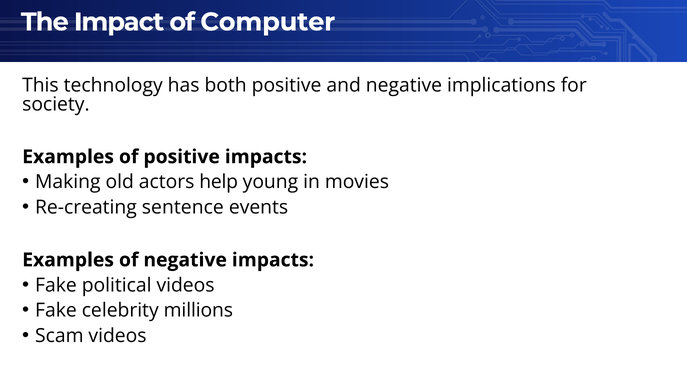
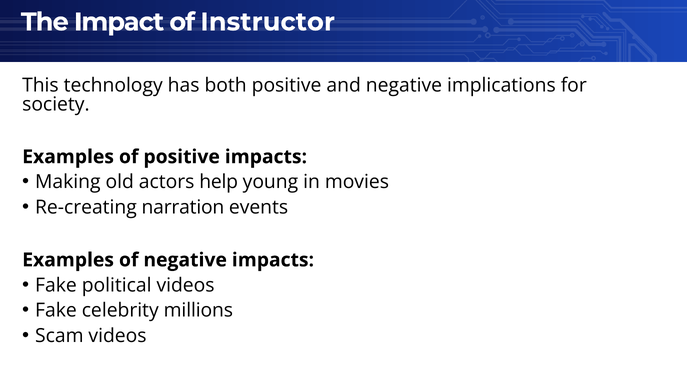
Computer: Computer -> Instructor (268, 22)
sentence: sentence -> narration (183, 207)
